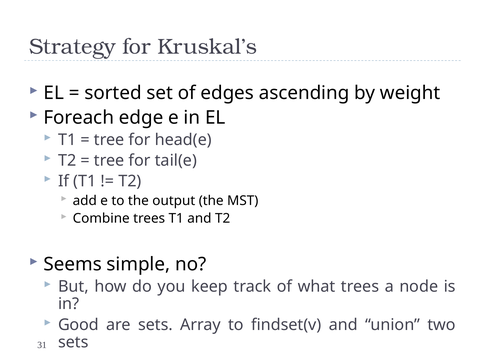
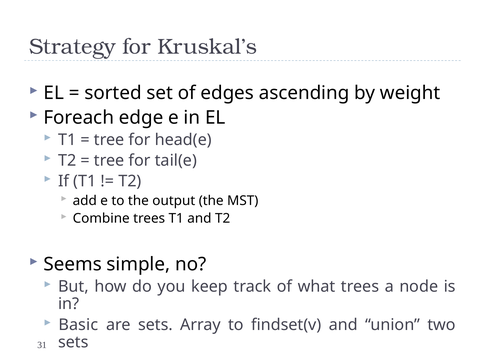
Good: Good -> Basic (78, 325)
